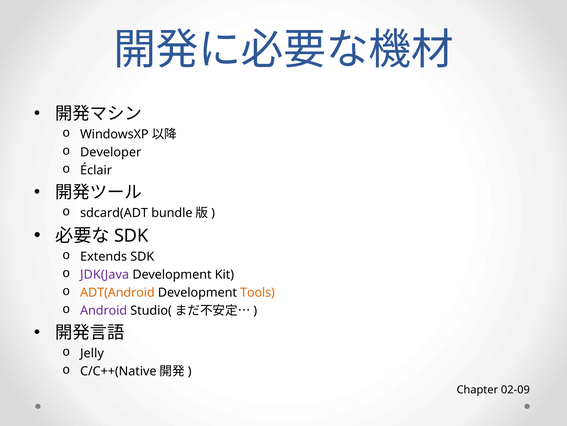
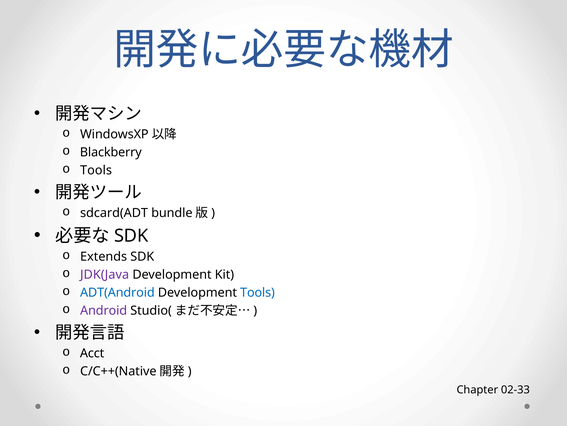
Developer: Developer -> Blackberry (111, 152)
Éclair: Éclair -> Tools (96, 170)
ADT(Android colour: orange -> blue (117, 292)
Tools colour: orange -> blue (257, 292)
Jelly: Jelly -> Acct (92, 353)
02-09: 02-09 -> 02-33 (515, 389)
